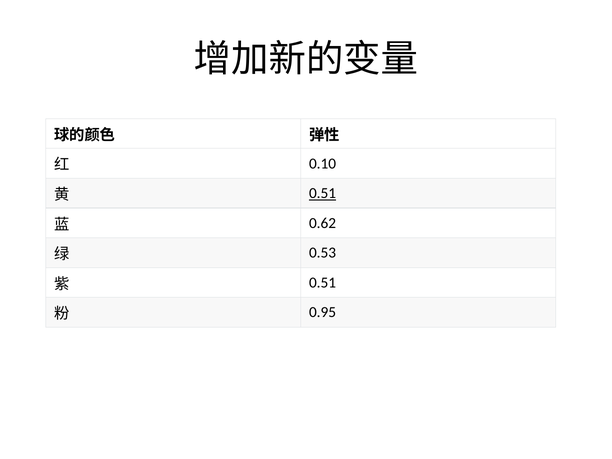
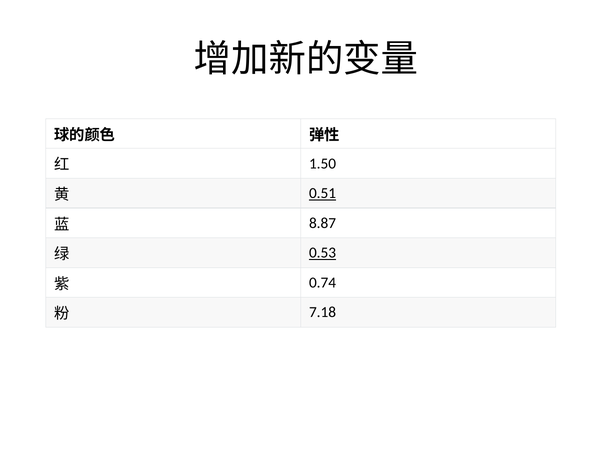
0.10: 0.10 -> 1.50 (323, 163)
0.62: 0.62 -> 8.87 (323, 223)
0.53 underline: none -> present (323, 253)
0.51: 0.51 -> 0.74 (323, 283)
0.95: 0.95 -> 7.18 (323, 312)
